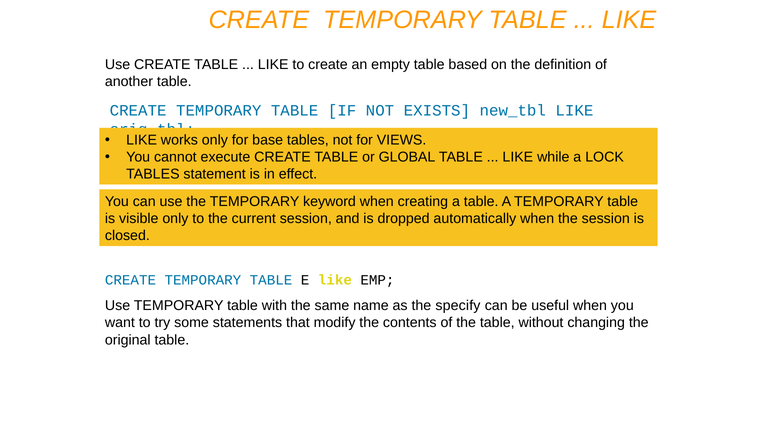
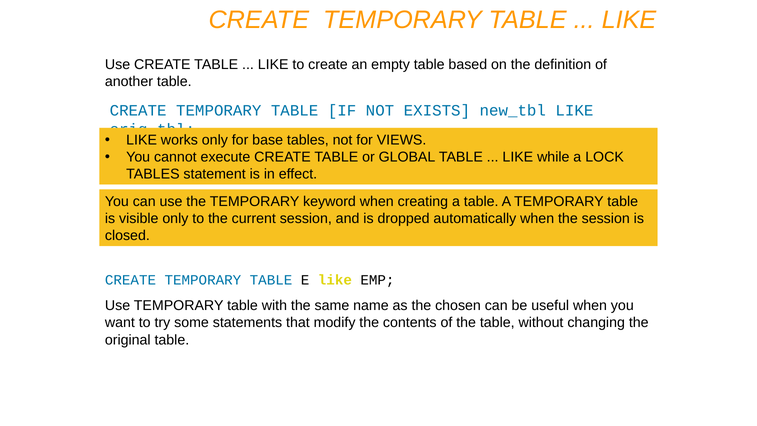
specify: specify -> chosen (458, 306)
